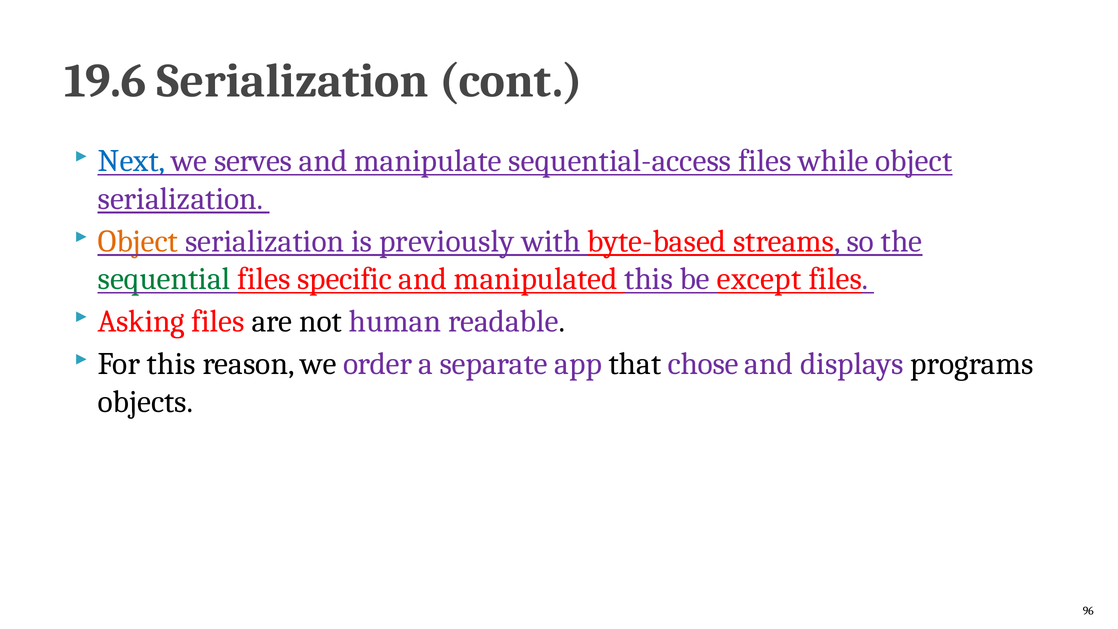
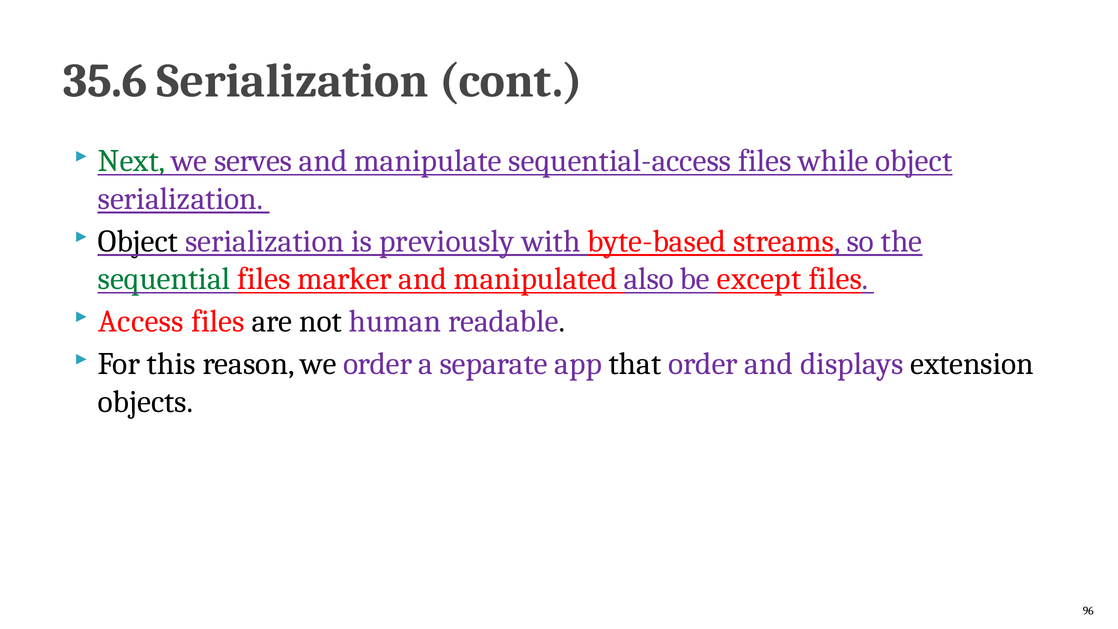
19.6: 19.6 -> 35.6 (105, 81)
Next colour: blue -> green (131, 161)
Object colour: orange -> black (138, 241)
specific: specific -> marker (345, 279)
manipulated this: this -> also (649, 279)
Asking: Asking -> Access (141, 321)
that chose: chose -> order (703, 364)
programs: programs -> extension (972, 364)
